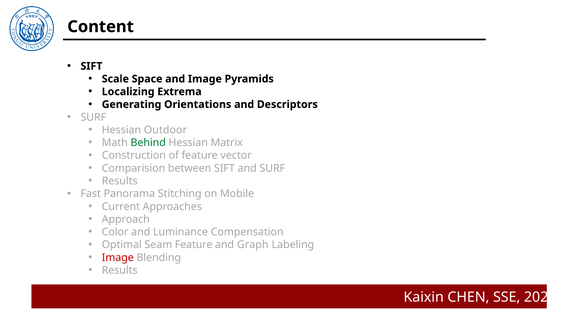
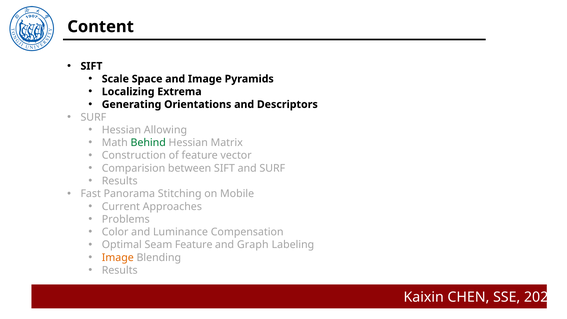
Outdoor: Outdoor -> Allowing (165, 130)
Approach: Approach -> Problems (126, 219)
Image colour: red -> orange (118, 257)
